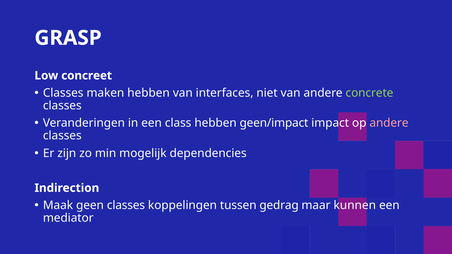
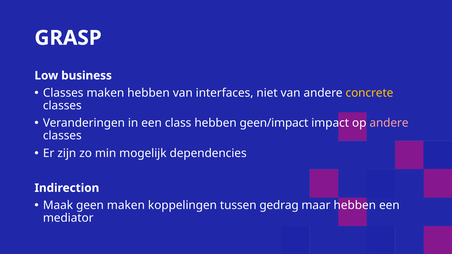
concreet: concreet -> business (87, 76)
concrete colour: light green -> yellow (369, 93)
geen classes: classes -> maken (126, 206)
maar kunnen: kunnen -> hebben (355, 206)
